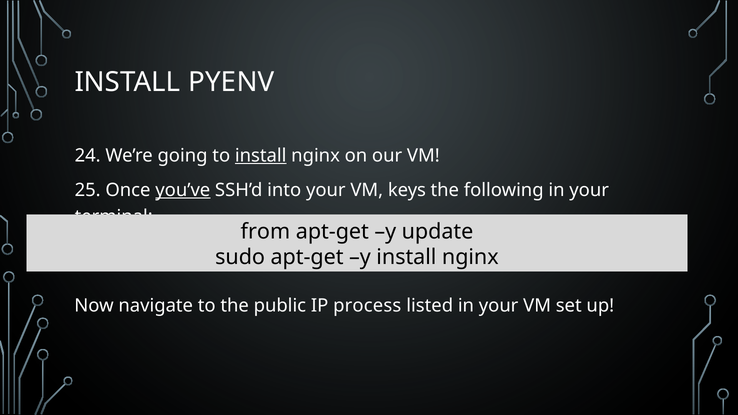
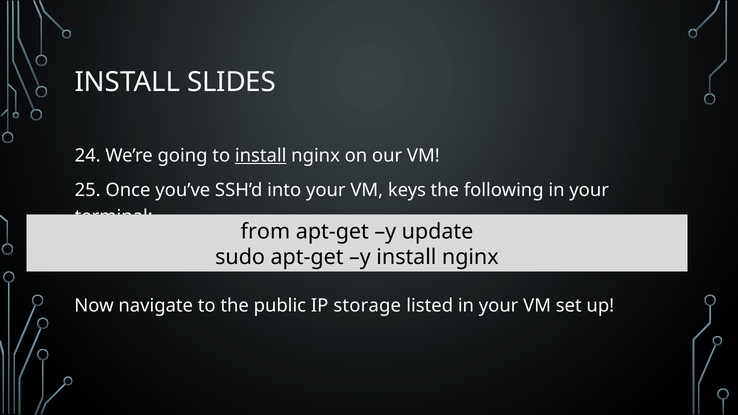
PYENV: PYENV -> SLIDES (232, 82)
you’ve underline: present -> none (183, 190)
process: process -> storage (367, 306)
